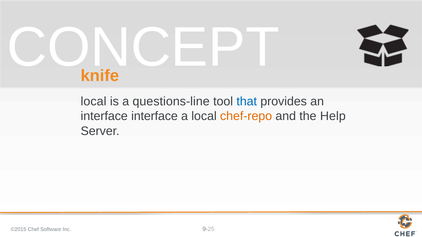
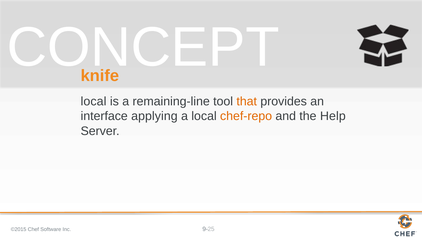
questions-line: questions-line -> remaining-line (171, 102)
that colour: blue -> orange (247, 102)
interface interface: interface -> applying (154, 116)
